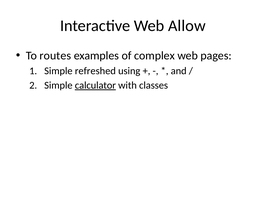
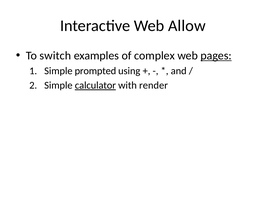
routes: routes -> switch (55, 56)
pages underline: none -> present (216, 56)
refreshed: refreshed -> prompted (95, 71)
classes: classes -> render (154, 86)
